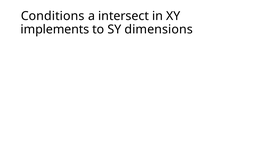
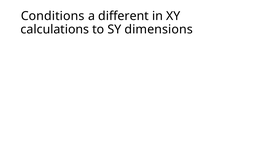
intersect: intersect -> different (124, 16)
implements: implements -> calculations (55, 29)
